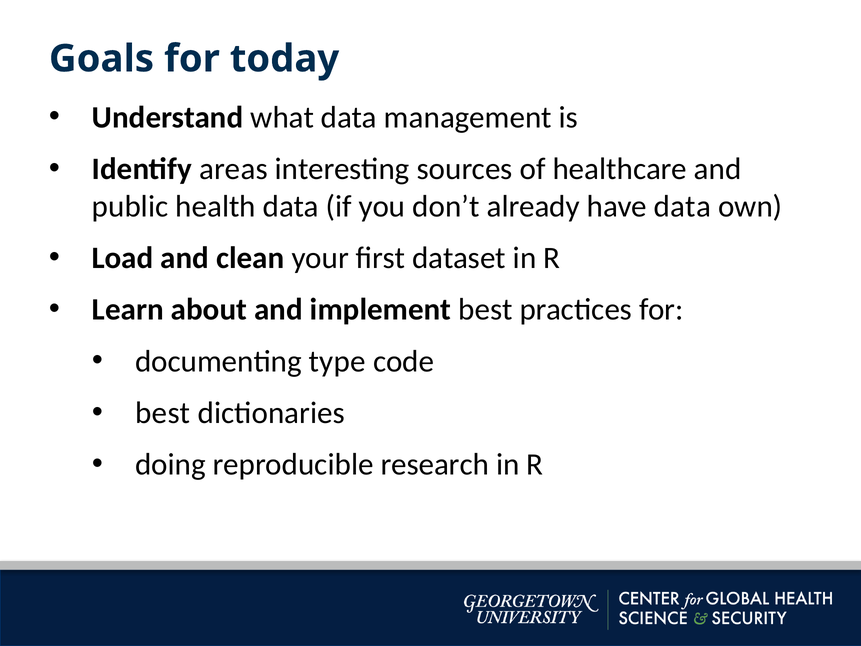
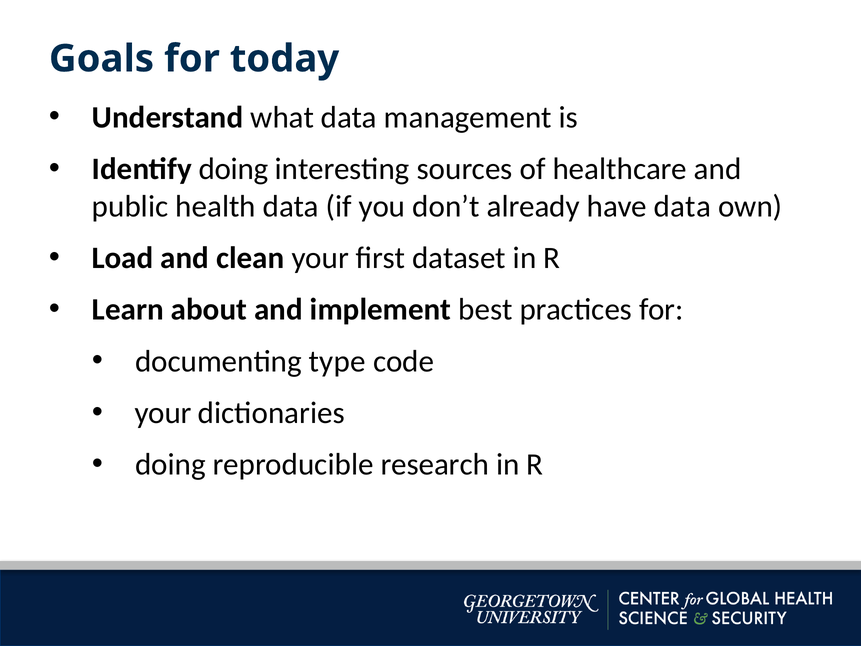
Identify areas: areas -> doing (234, 169)
best: best -> your (163, 413)
